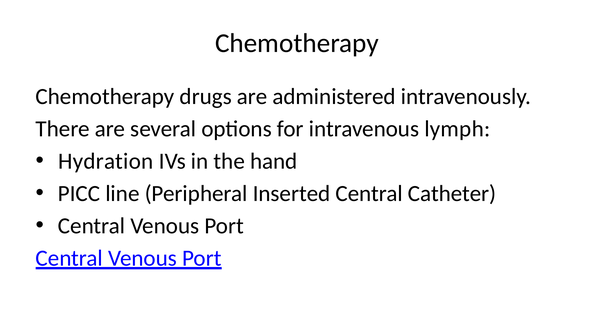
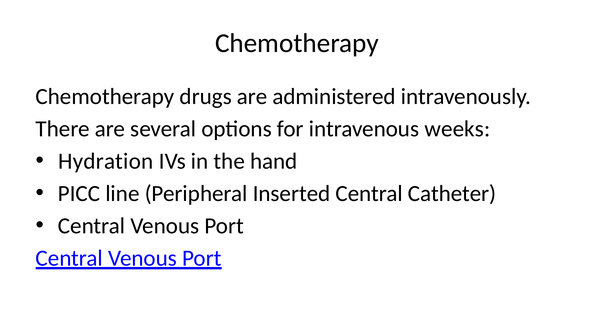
lymph: lymph -> weeks (457, 129)
